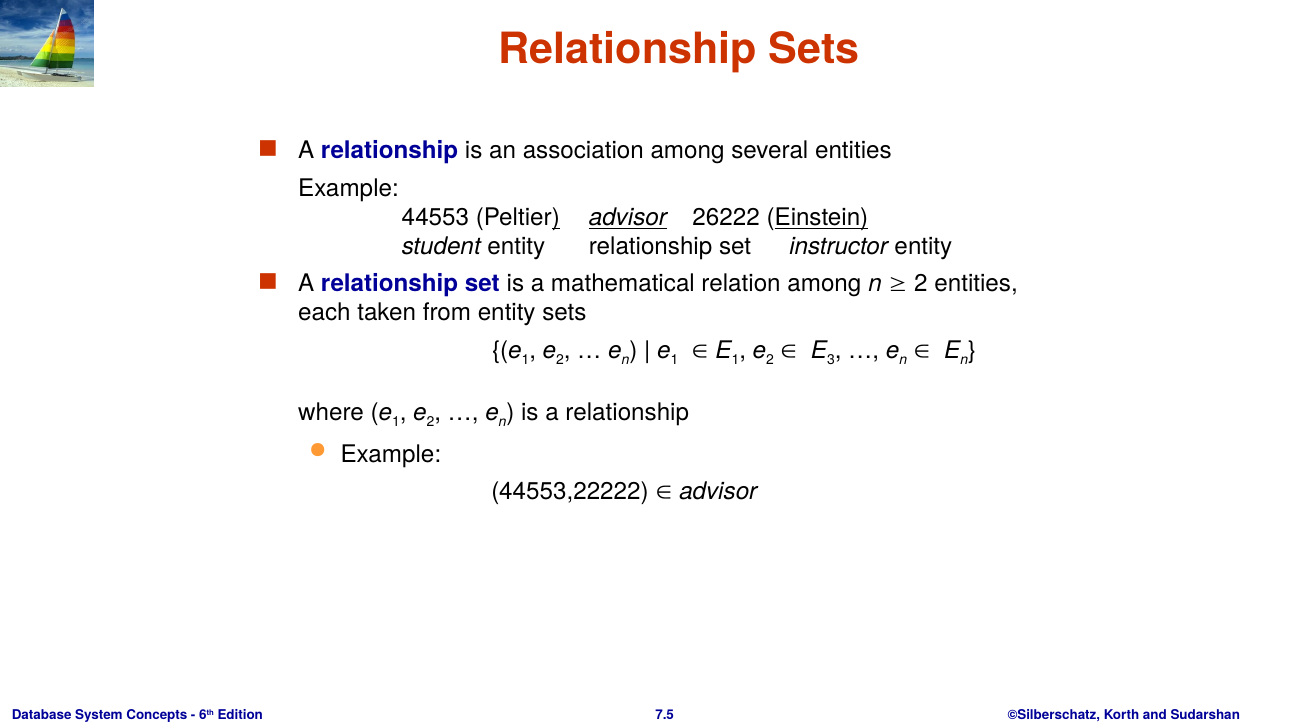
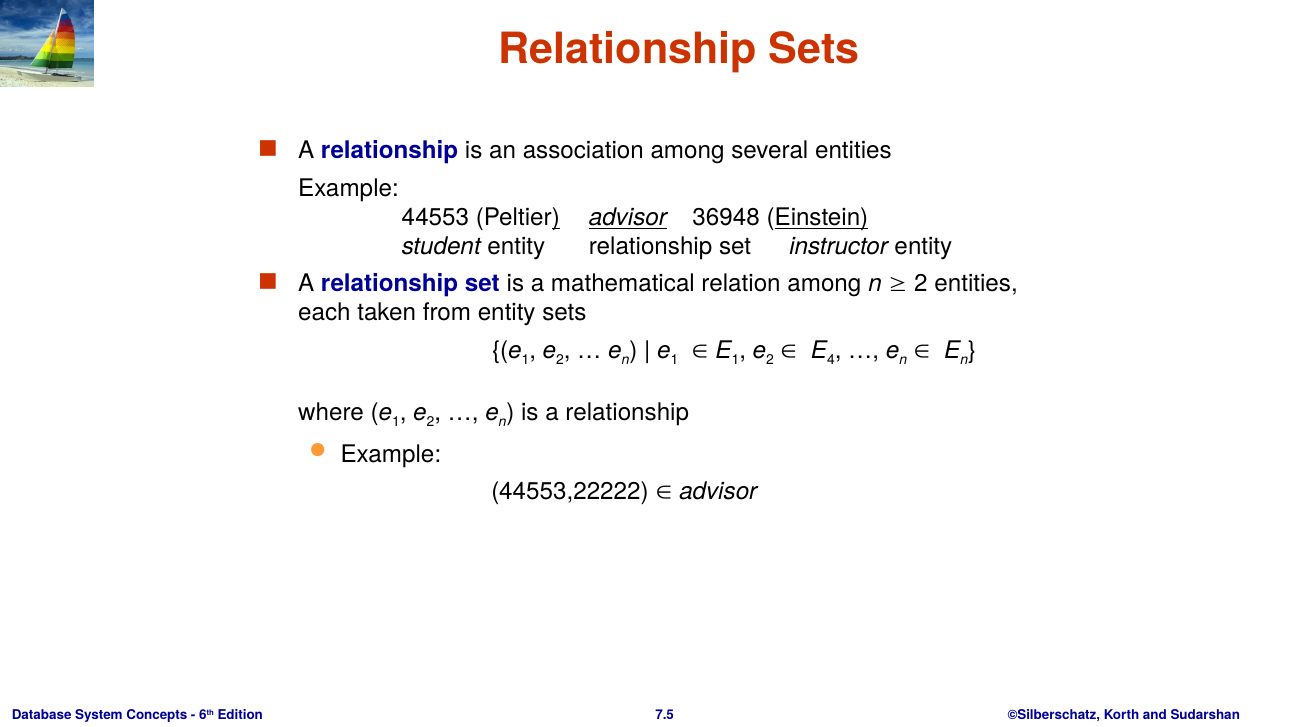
26222: 26222 -> 36948 (726, 217)
3: 3 -> 4 (831, 360)
